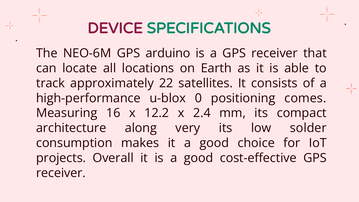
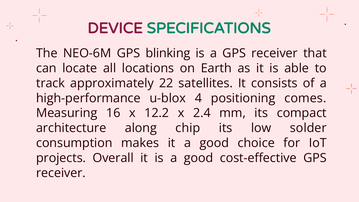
arduino: arduino -> blinking (168, 53)
0: 0 -> 4 (198, 98)
very: very -> chip (188, 128)
